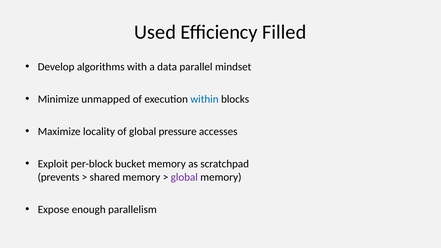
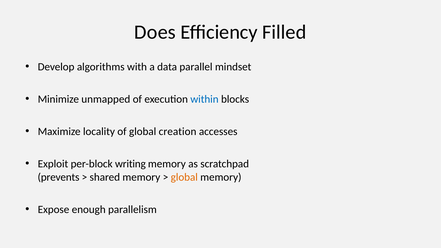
Used: Used -> Does (155, 32)
pressure: pressure -> creation (178, 132)
bucket: bucket -> writing (130, 164)
global colour: purple -> orange (184, 177)
